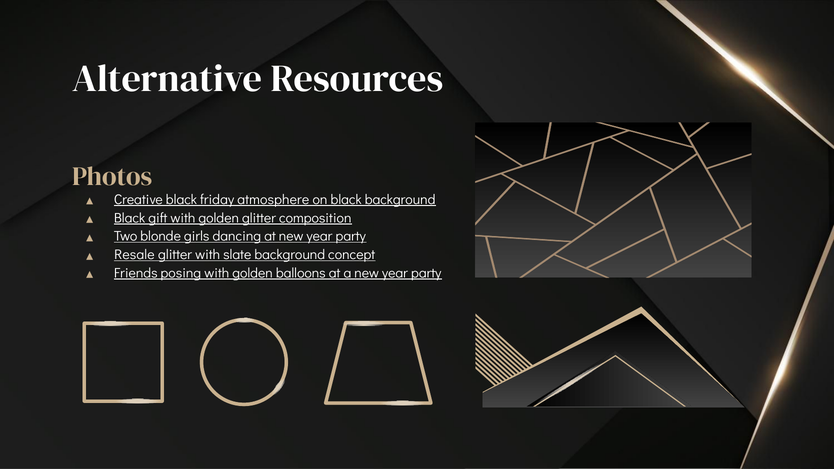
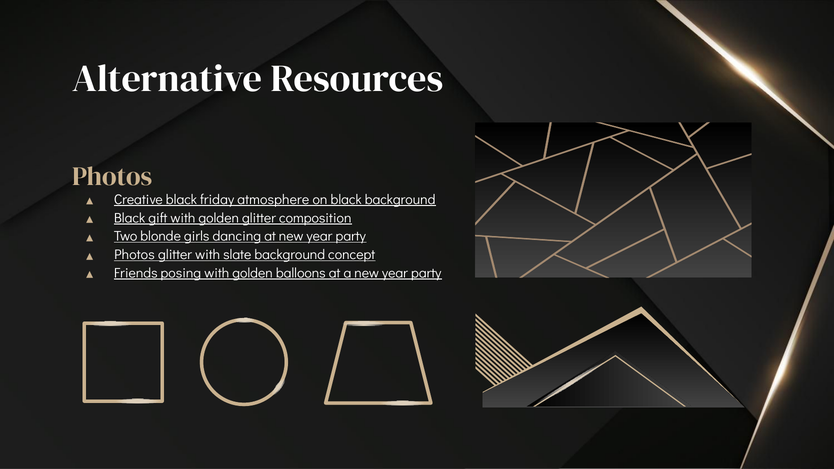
Resale: Resale -> Photos (134, 255)
